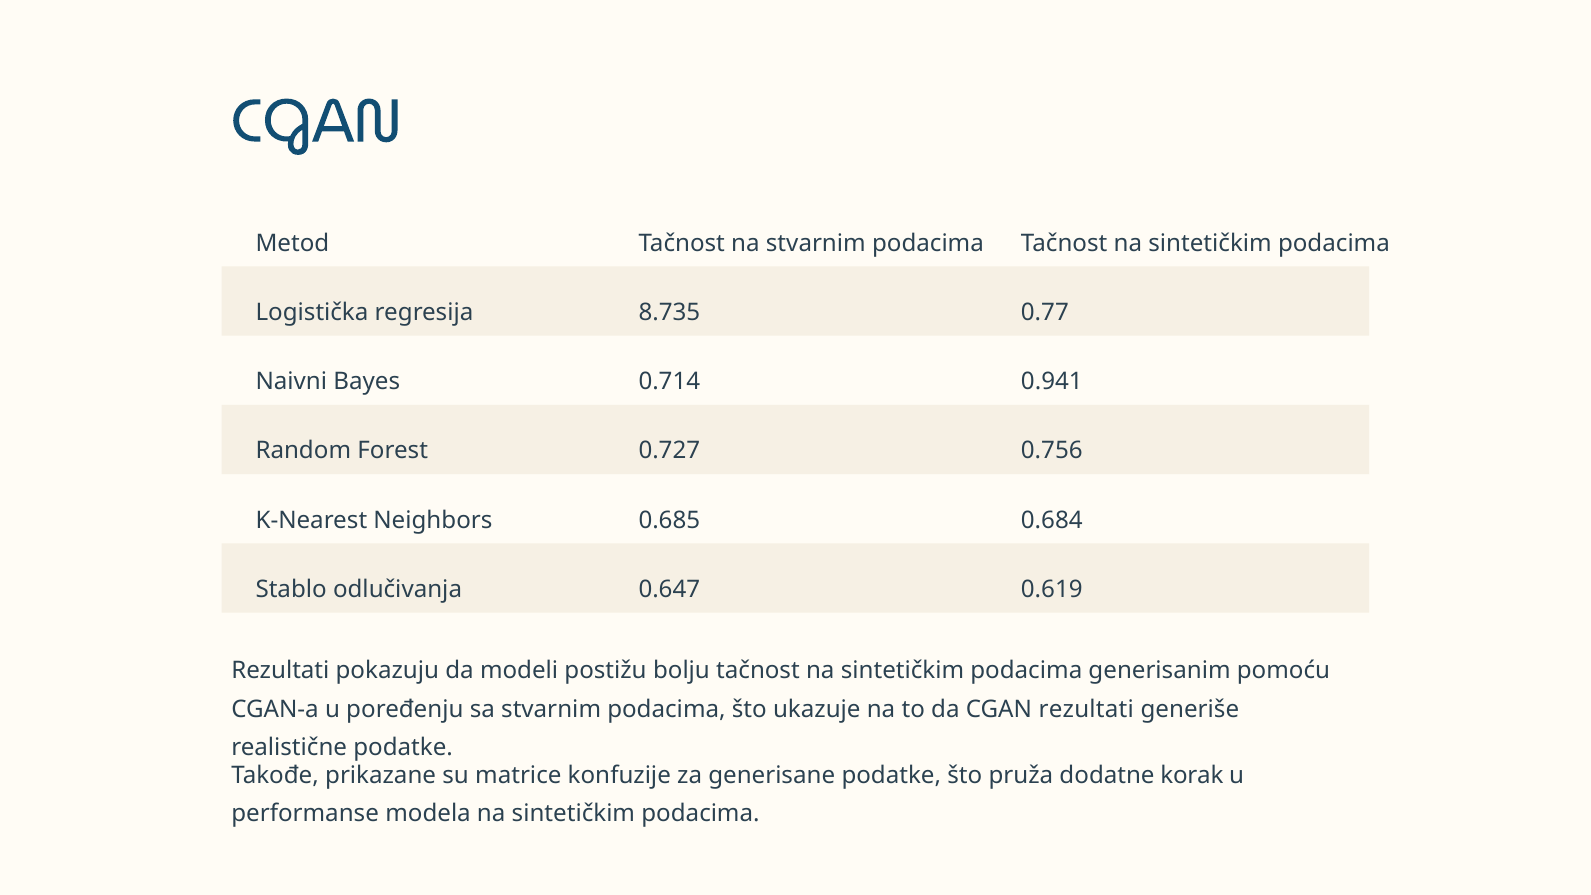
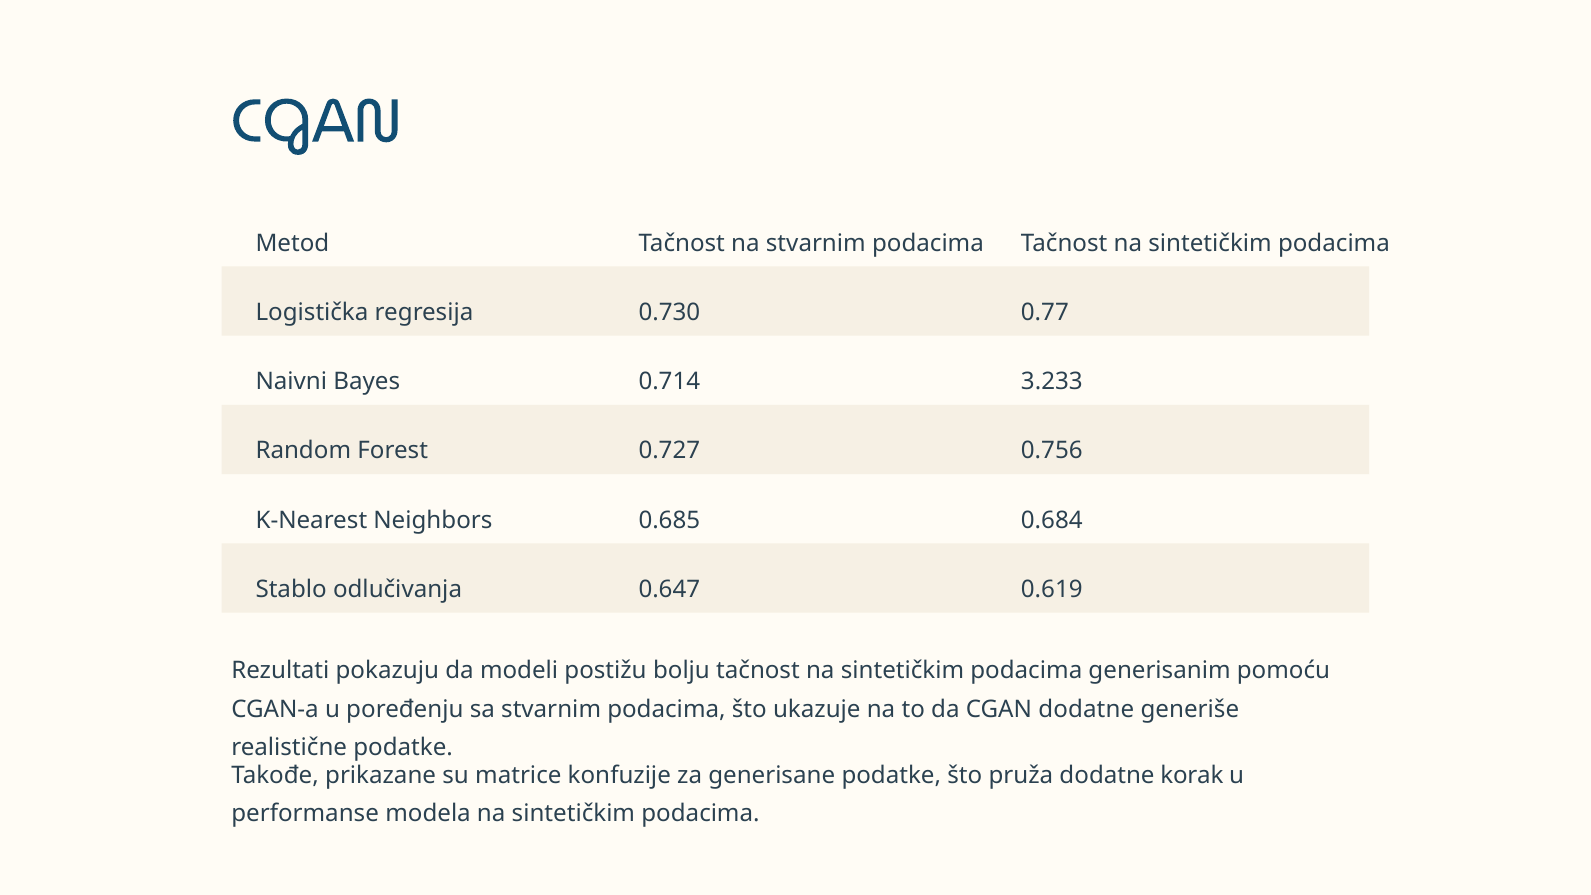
8.735: 8.735 -> 0.730 (669, 312)
0.941: 0.941 -> 3.233 (1052, 382)
CGAN rezultati: rezultati -> dodatne (1086, 709)
